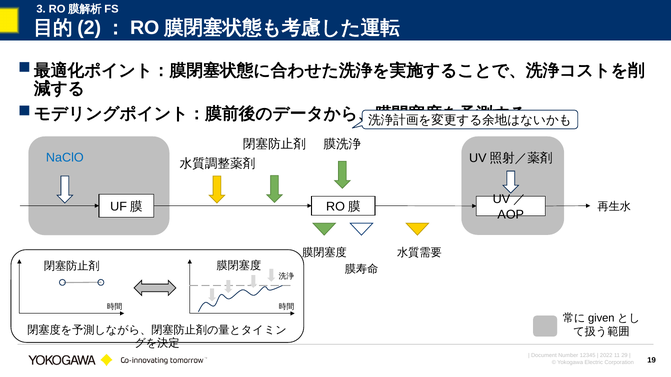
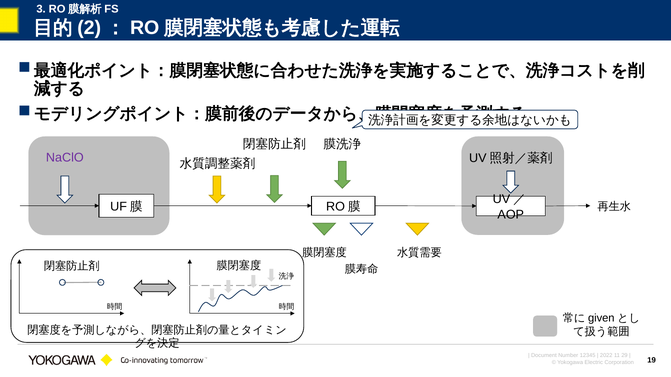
NaClO colour: blue -> purple (65, 158)
